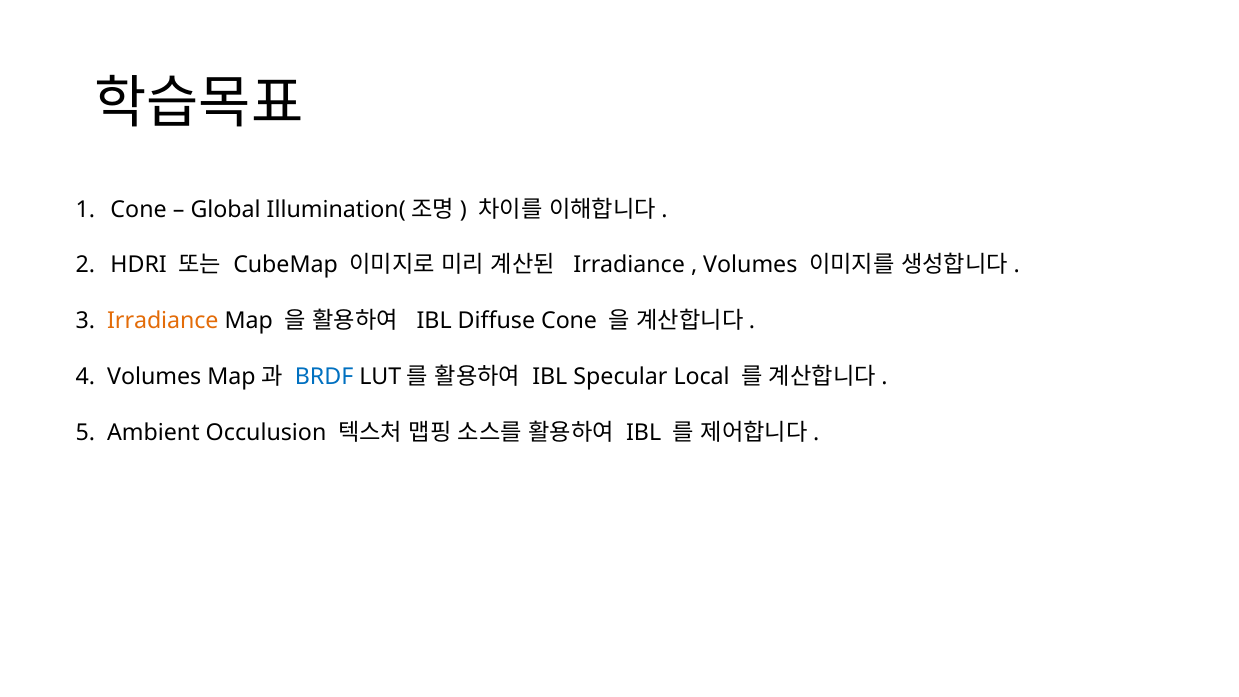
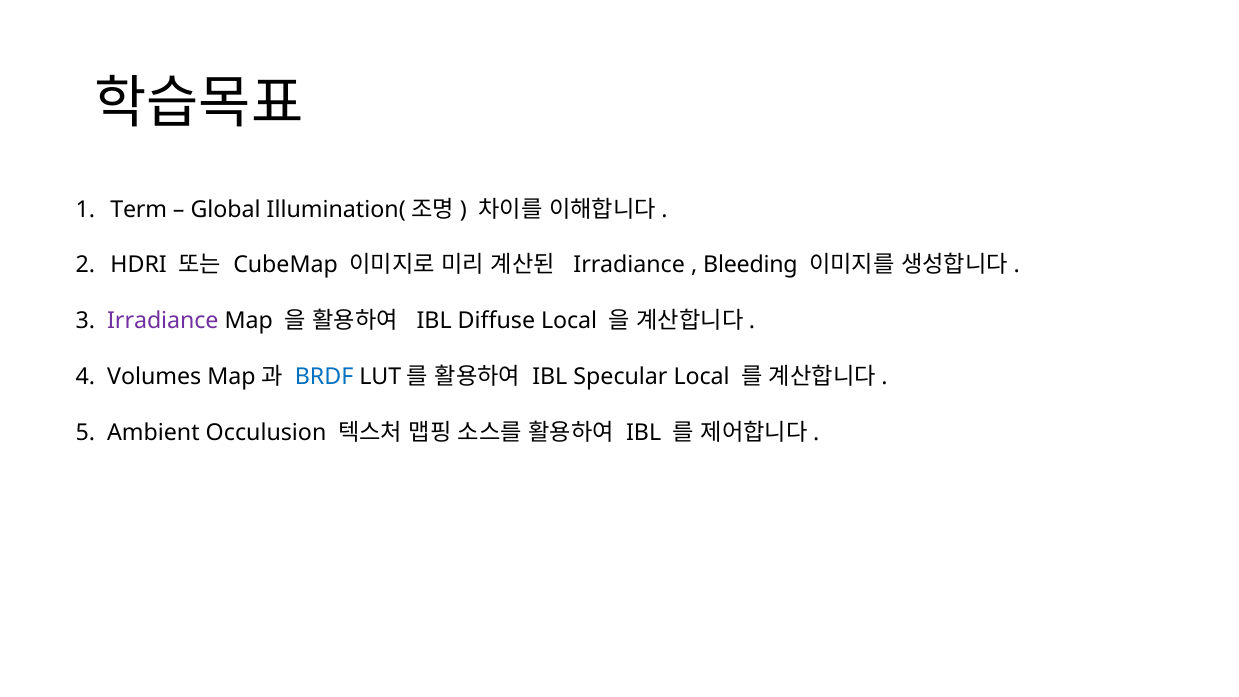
Cone: Cone -> Term (139, 209)
Volumes: Volumes -> Bleeding (750, 265)
Irradiance colour: orange -> purple (163, 321)
Diffuse Cone: Cone -> Local (569, 321)
